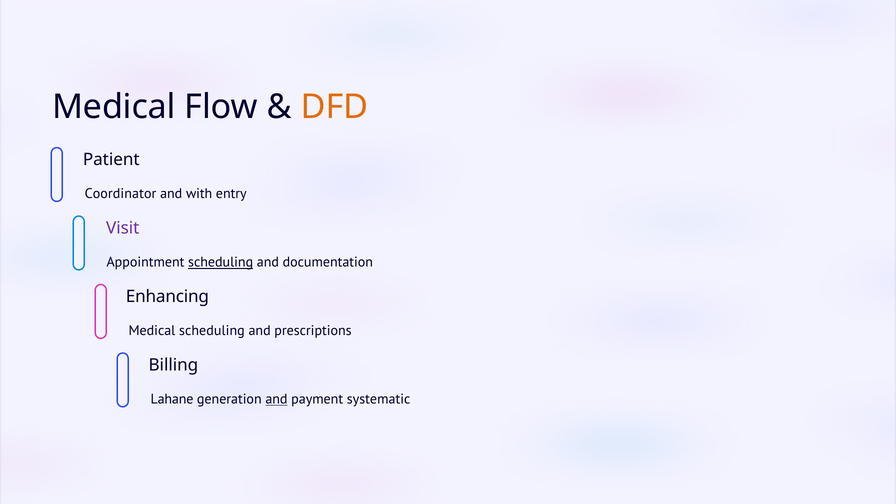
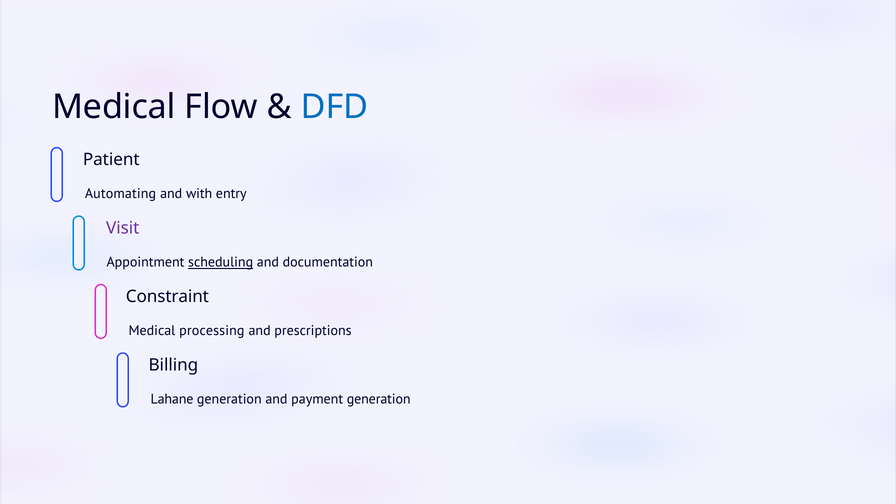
DFD colour: orange -> blue (335, 107)
Coordinator: Coordinator -> Automating (121, 194)
Enhancing: Enhancing -> Constraint (167, 296)
Medical scheduling: scheduling -> processing (212, 331)
and underline: present -> none (276, 399)
payment systematic: systematic -> generation (379, 399)
